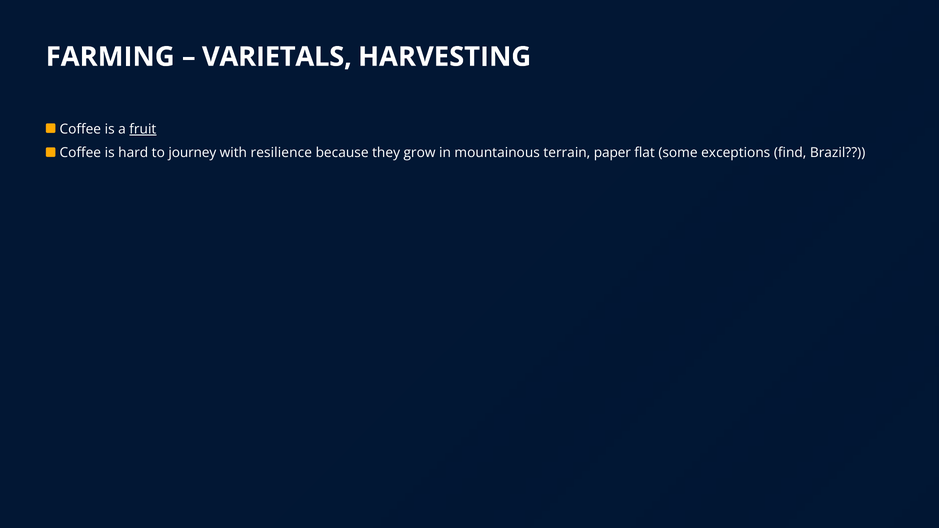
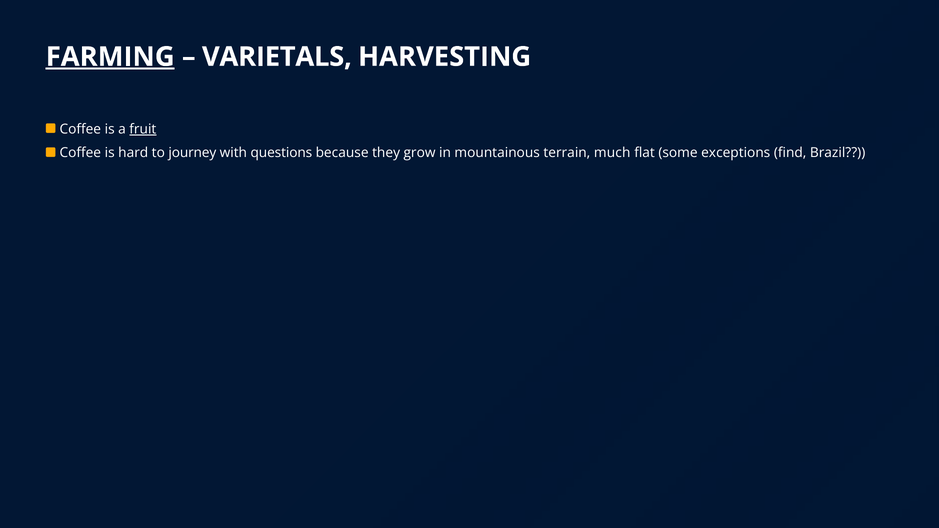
FARMING underline: none -> present (110, 57)
resilience: resilience -> questions (281, 153)
paper: paper -> much (612, 153)
